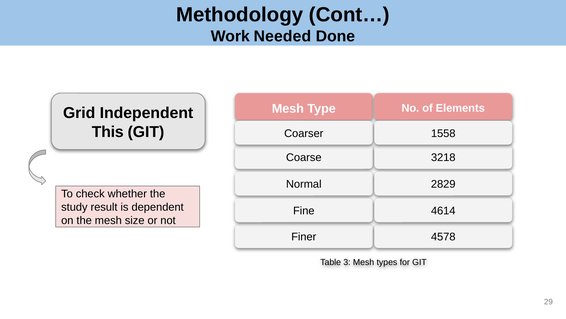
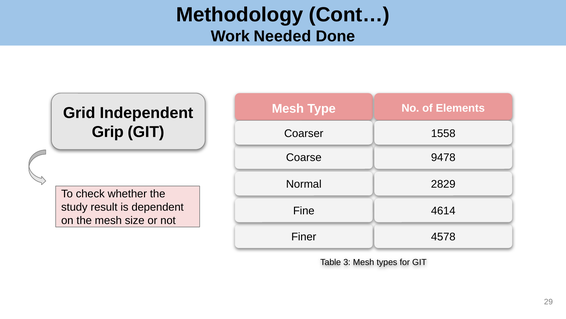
This: This -> Grip (108, 132)
3218: 3218 -> 9478 (443, 157)
